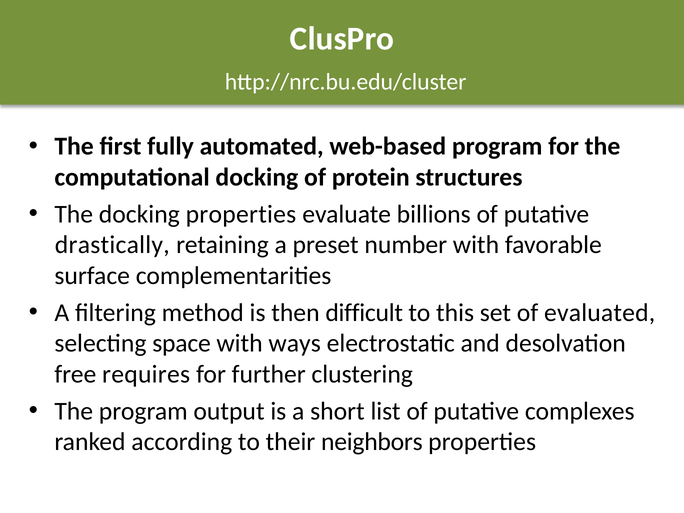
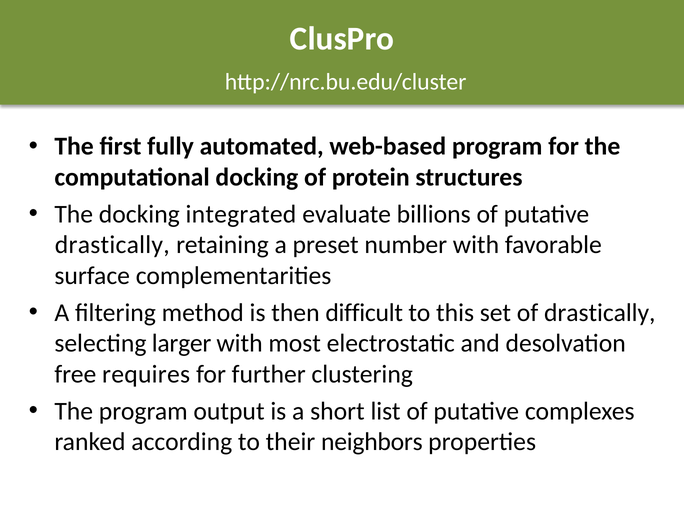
docking properties: properties -> integrated (241, 214)
of evaluated: evaluated -> drastically (600, 313)
space: space -> larger (182, 343)
ways: ways -> most (295, 343)
